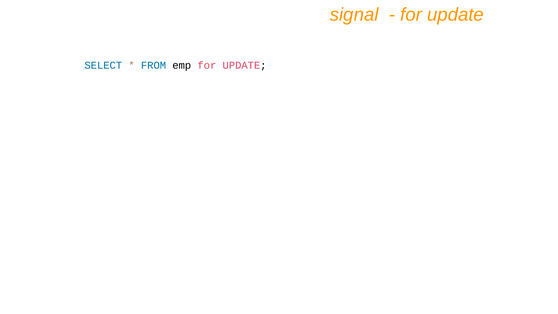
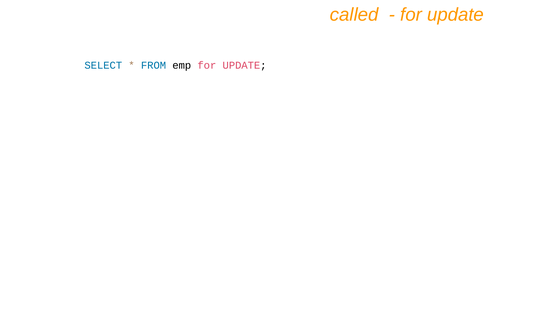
signal: signal -> called (354, 15)
